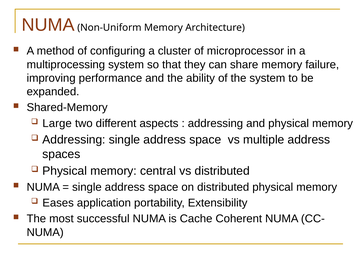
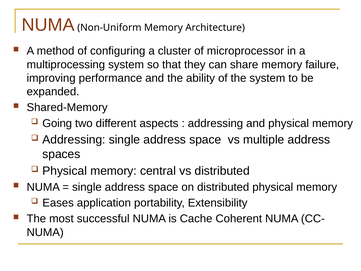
Large: Large -> Going (57, 123)
